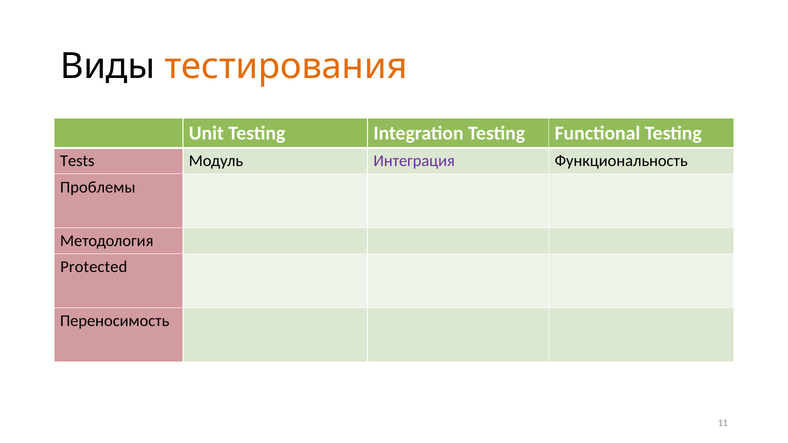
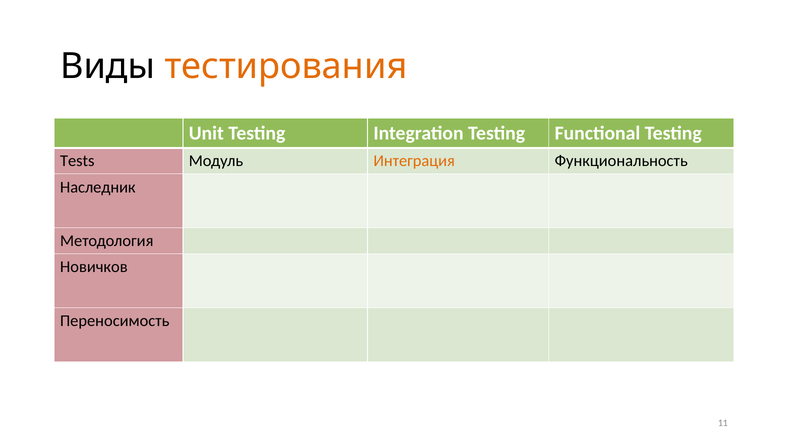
Интеграция colour: purple -> orange (414, 161)
Проблемы: Проблемы -> Наследник (98, 187)
Protected: Protected -> Новичков (94, 267)
